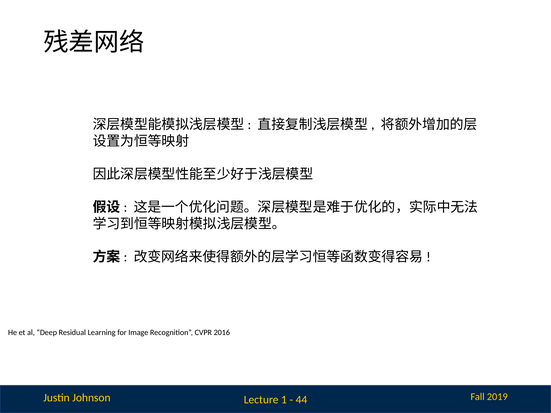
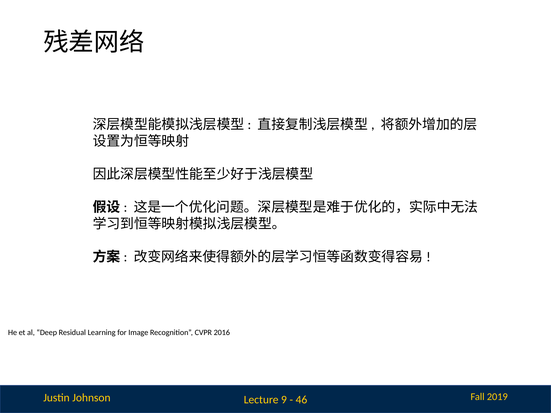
1: 1 -> 9 (284, 400)
44: 44 -> 46 (301, 400)
